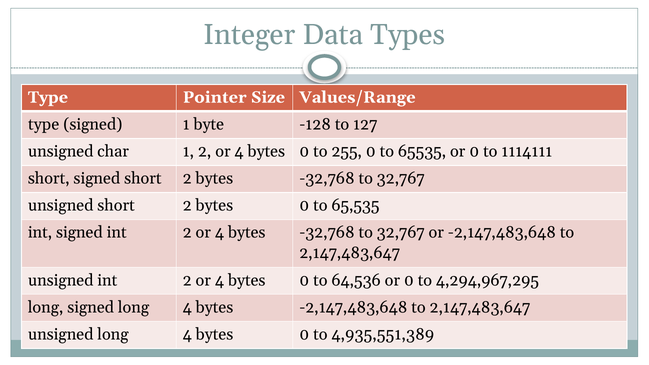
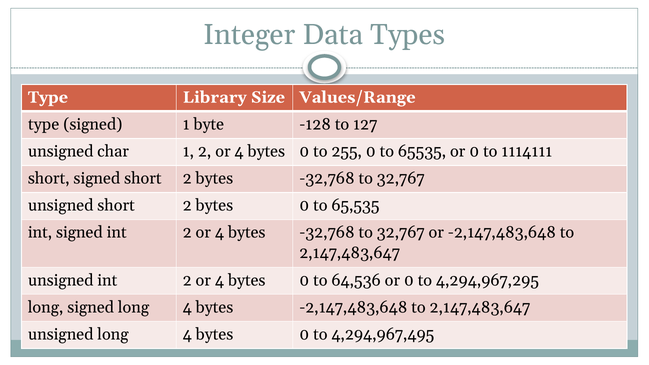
Pointer: Pointer -> Library (215, 97)
4,935,551,389: 4,935,551,389 -> 4,294,967,495 (383, 334)
